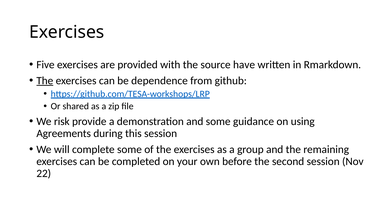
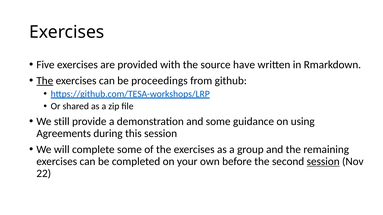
dependence: dependence -> proceedings (159, 81)
risk: risk -> still (62, 122)
session underline: none -> present (323, 162)
